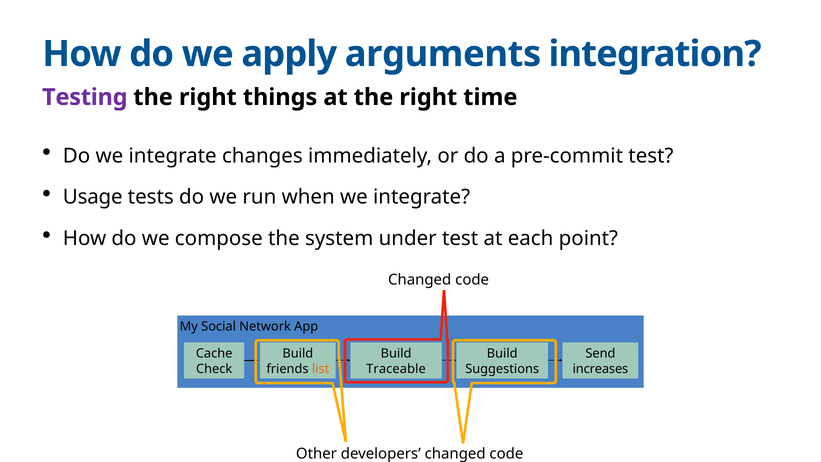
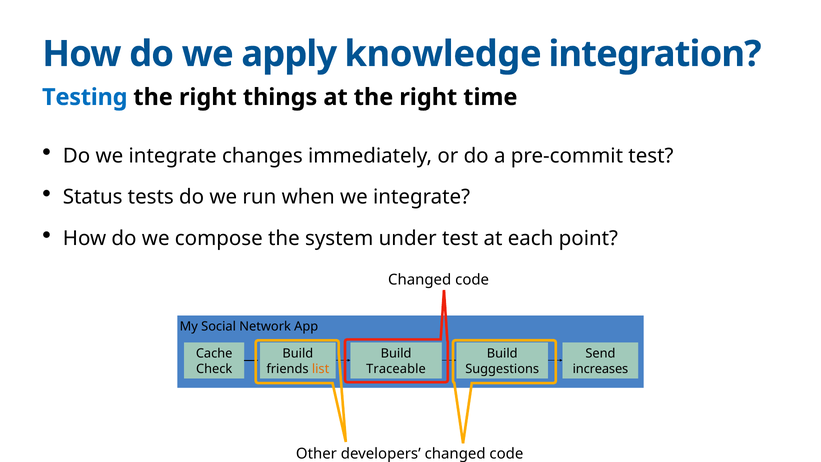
arguments: arguments -> knowledge (443, 54)
Testing colour: purple -> blue (85, 97)
Usage: Usage -> Status (93, 197)
